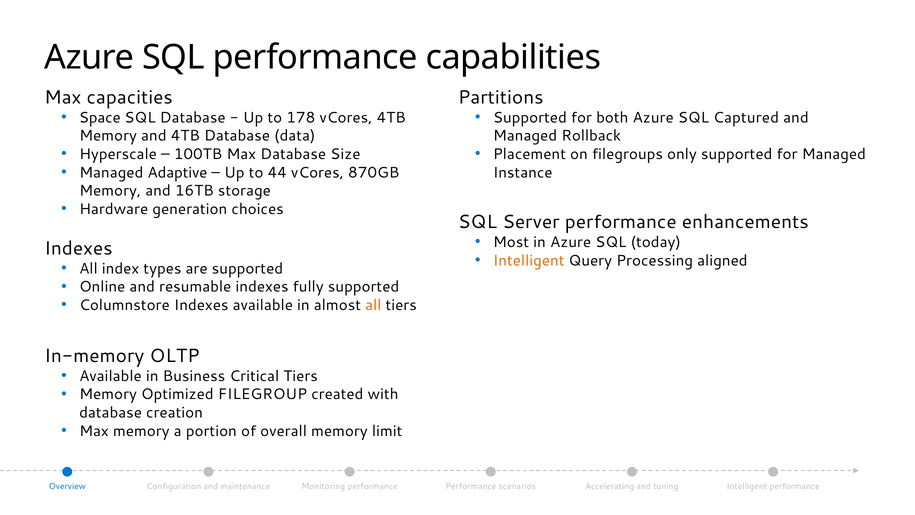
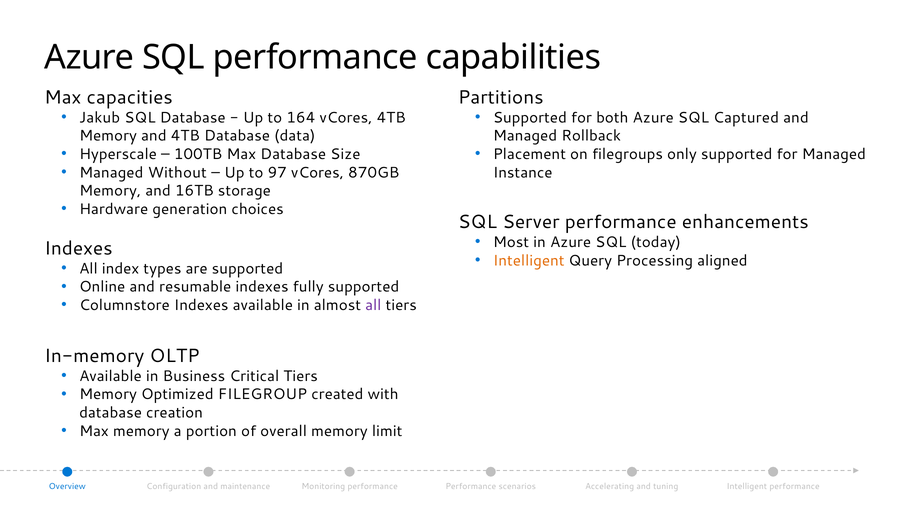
Space: Space -> Jakub (100, 117)
178: 178 -> 164 (301, 117)
Adaptive: Adaptive -> Without (177, 172)
44: 44 -> 97 (277, 172)
all colour: orange -> purple (373, 305)
